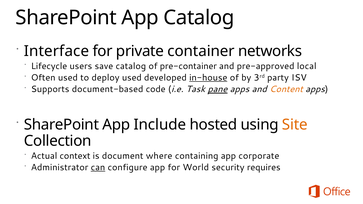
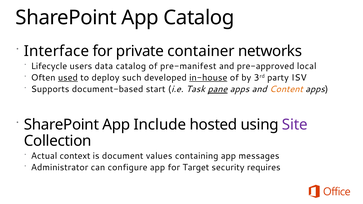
save: save -> data (104, 66)
pre-container: pre-container -> pre-manifest (188, 66)
used underline: none -> present (68, 78)
deploy used: used -> such (132, 78)
code: code -> start (156, 89)
Site colour: orange -> purple (295, 125)
where: where -> values (159, 156)
corporate: corporate -> messages (259, 156)
can underline: present -> none (98, 168)
World: World -> Target (196, 168)
